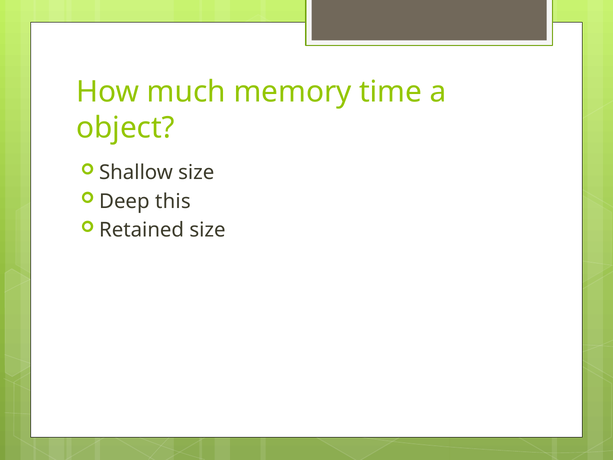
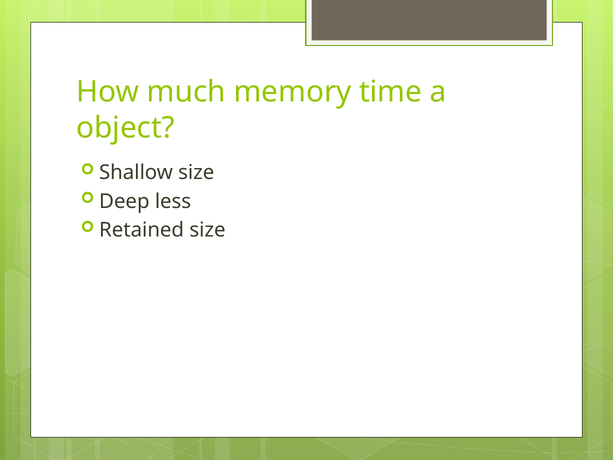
this: this -> less (173, 201)
